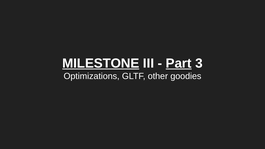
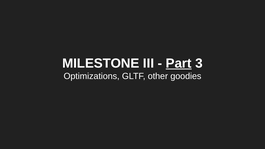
MILESTONE underline: present -> none (101, 63)
